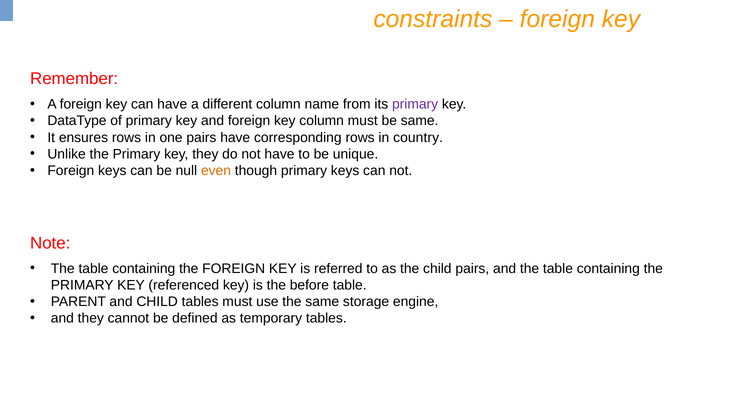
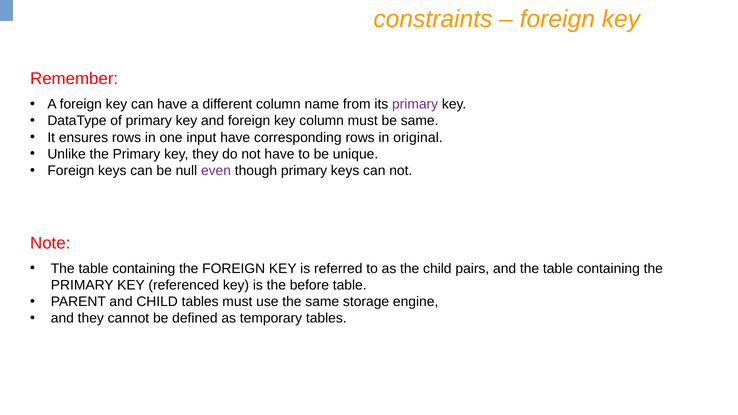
one pairs: pairs -> input (201, 138)
country: country -> original (418, 138)
even colour: orange -> purple (216, 171)
